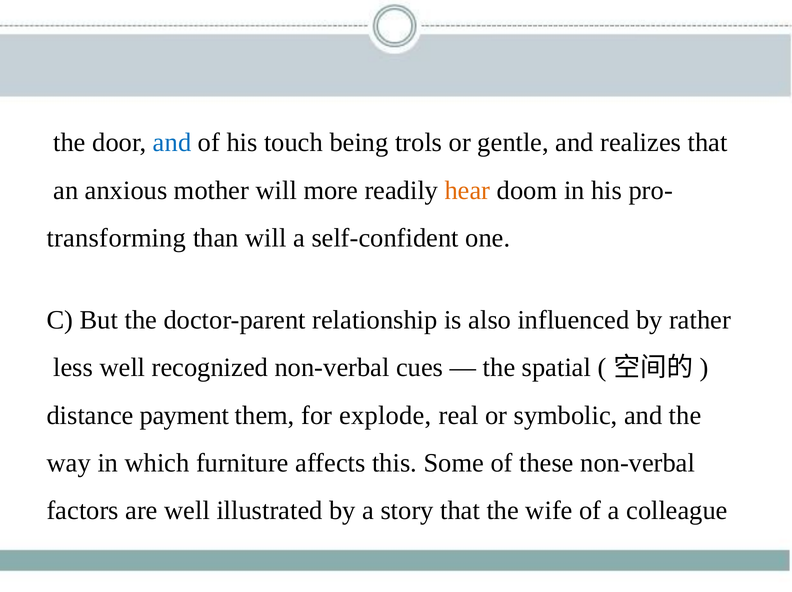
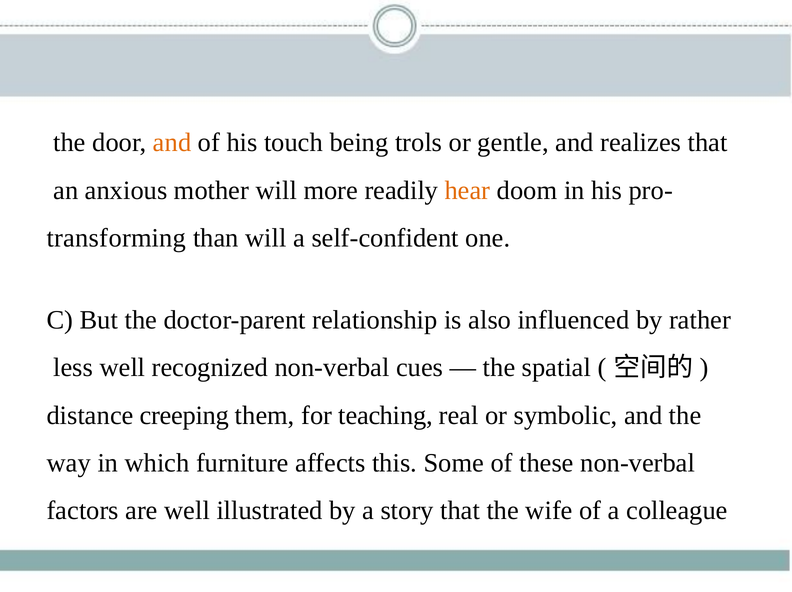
and colour: blue -> orange (172, 143)
payment: payment -> creeping (184, 416)
explode: explode -> teaching (386, 416)
